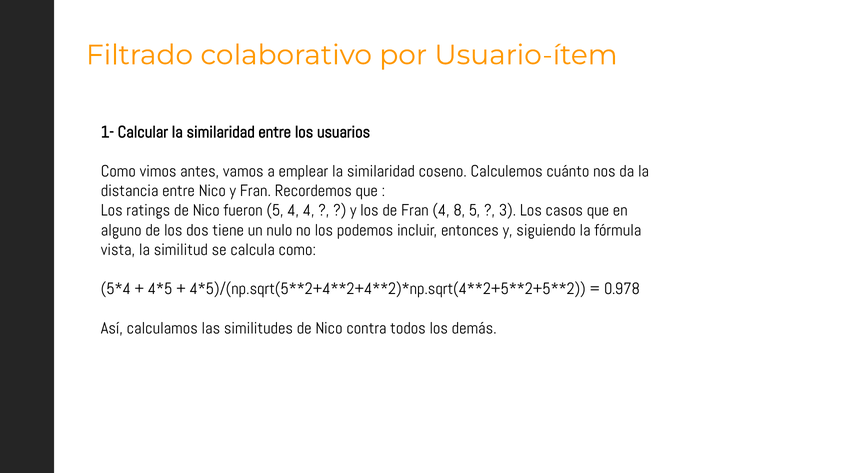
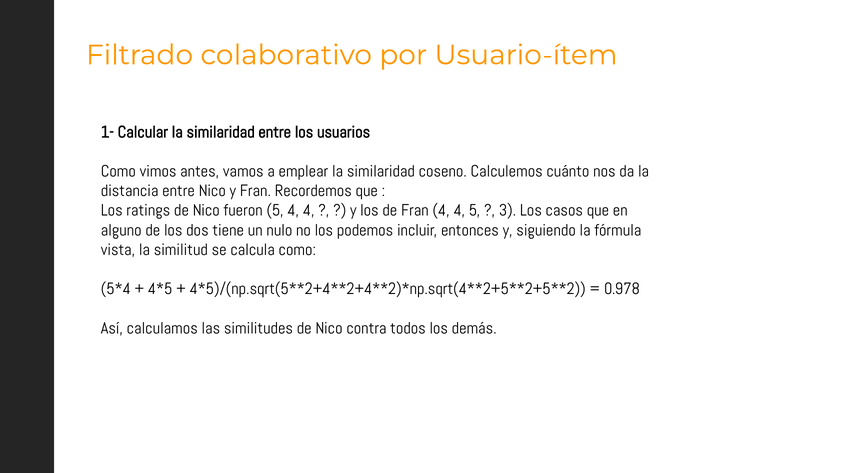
Fran 4 8: 8 -> 4 (459, 211)
